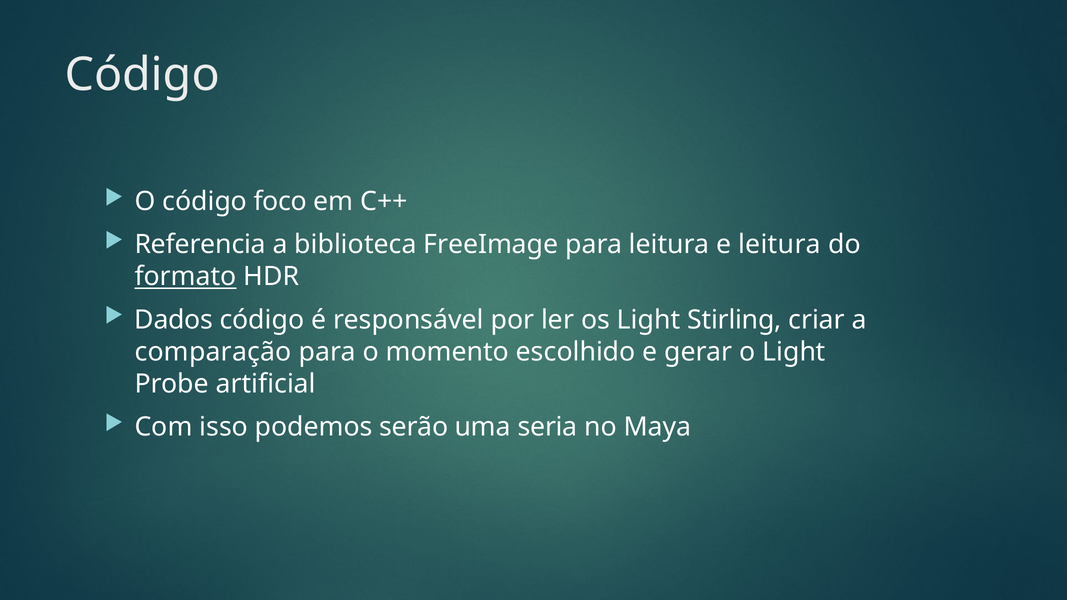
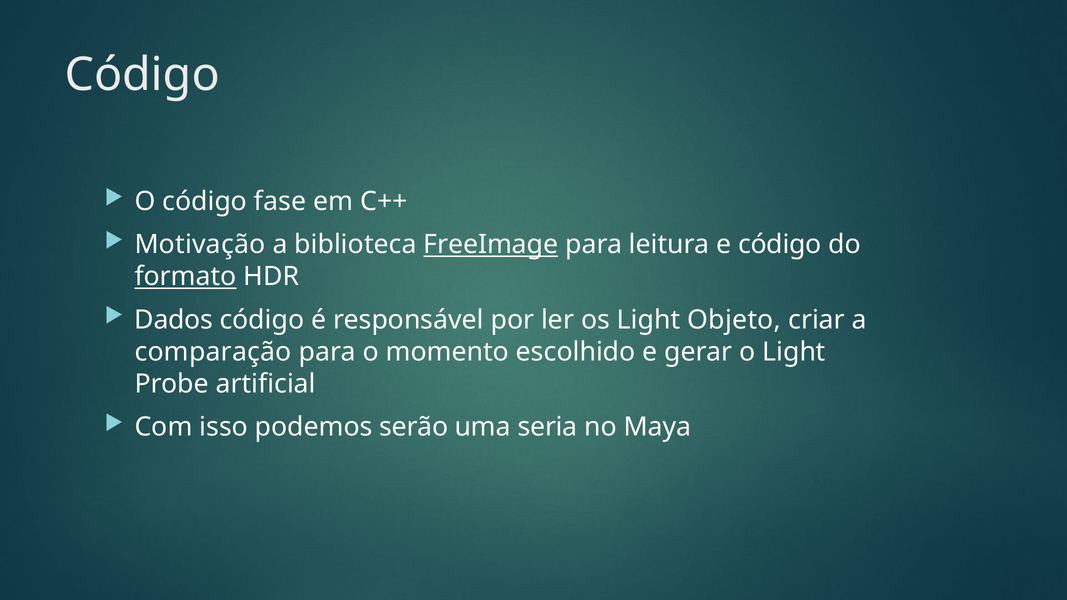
foco: foco -> fase (280, 202)
Referencia: Referencia -> Motivação (200, 245)
FreeImage underline: none -> present (491, 245)
e leitura: leitura -> código (780, 245)
Stirling: Stirling -> Objeto (734, 320)
